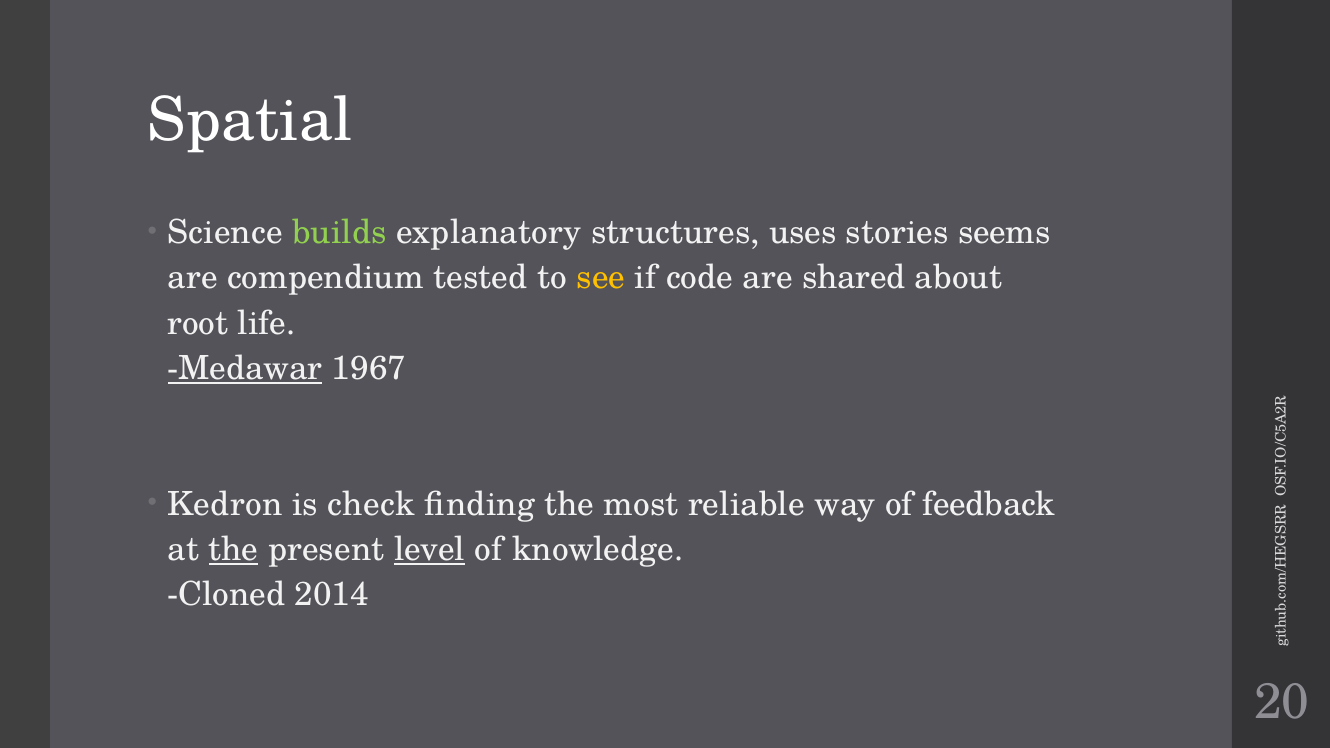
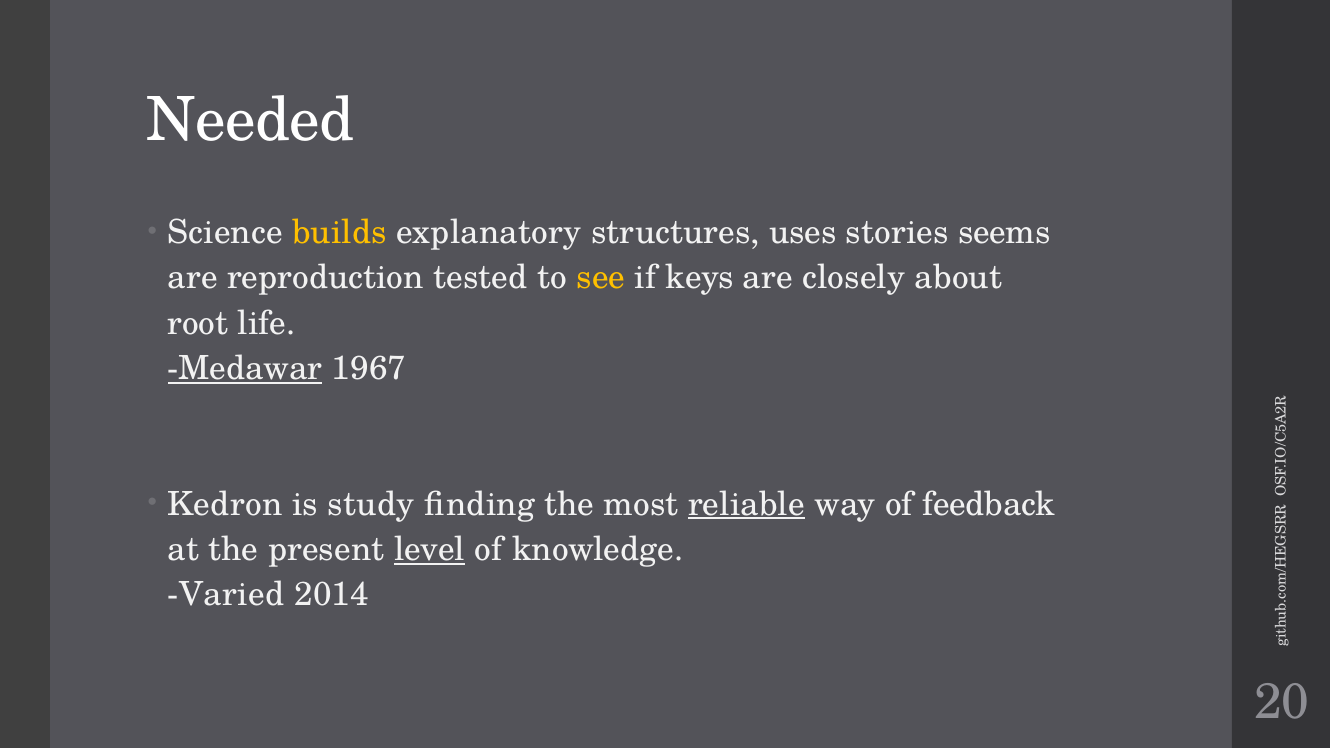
Spatial: Spatial -> Needed (251, 120)
builds colour: light green -> yellow (340, 232)
compendium: compendium -> reproduction (326, 278)
code: code -> keys (700, 278)
shared: shared -> closely (854, 278)
check: check -> study (371, 504)
reliable underline: none -> present (747, 504)
the underline: present -> none (233, 550)
Cloned: Cloned -> Varied (226, 595)
